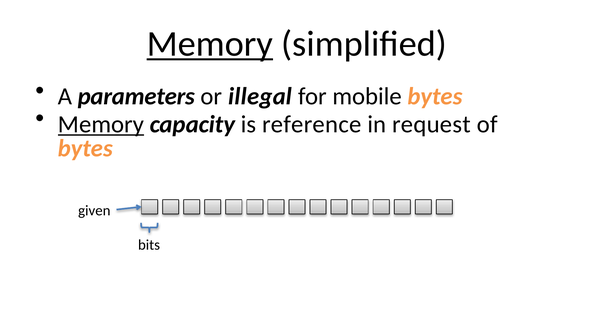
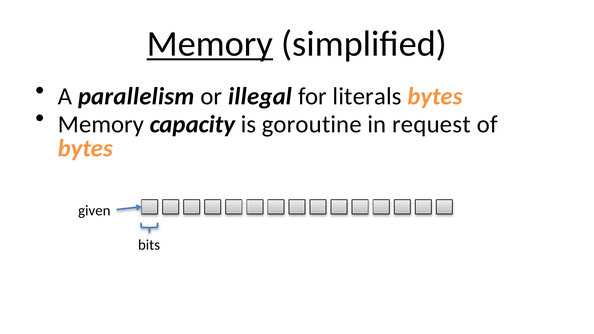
parameters: parameters -> parallelism (136, 97)
mobile: mobile -> literals (367, 97)
Memory underline: present -> none (101, 125)
reference: reference -> goroutine (312, 125)
